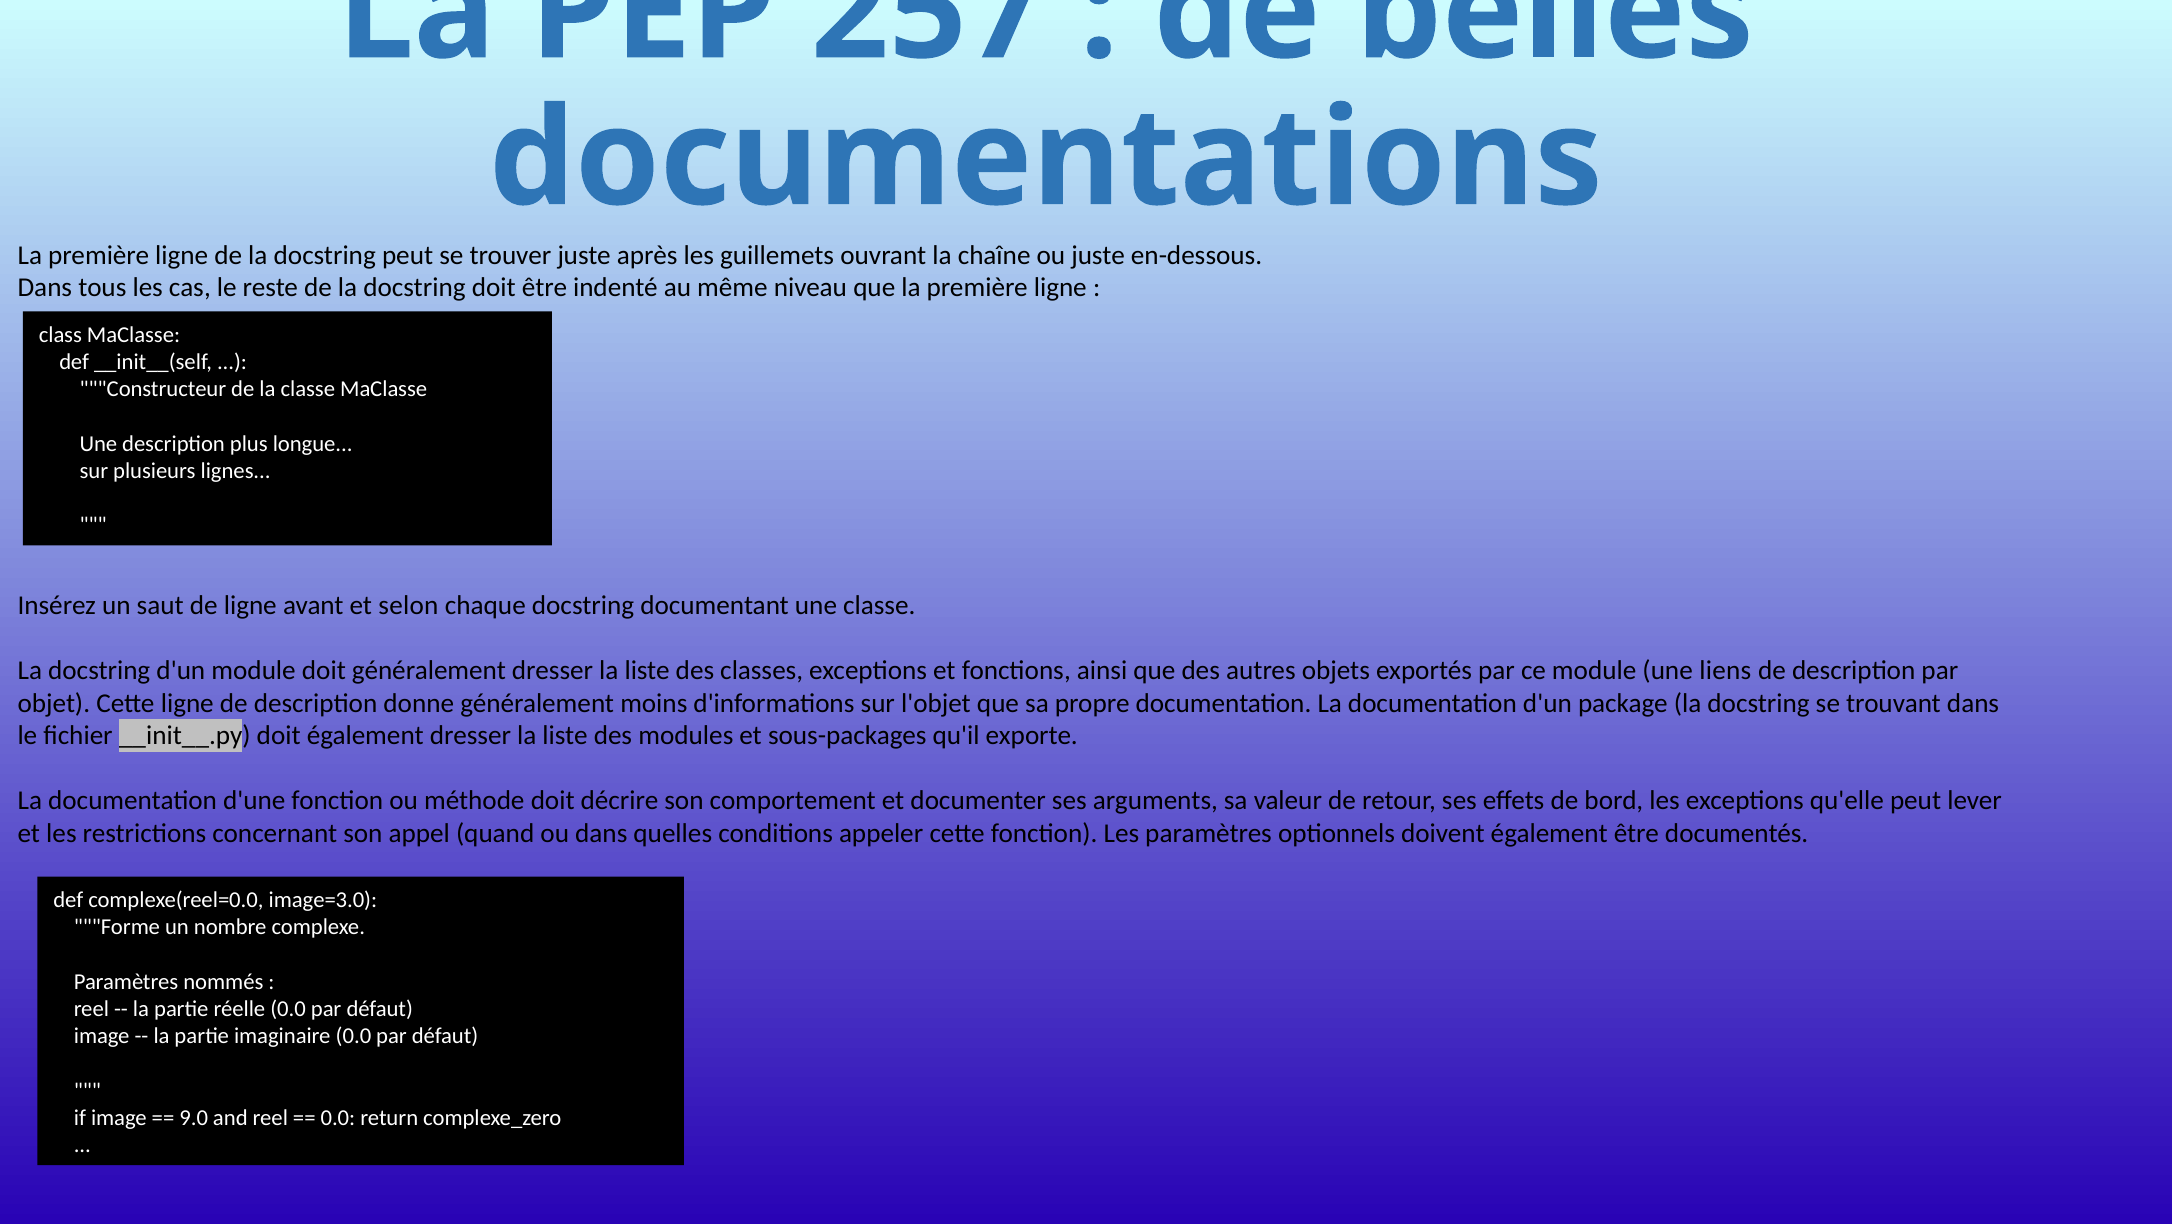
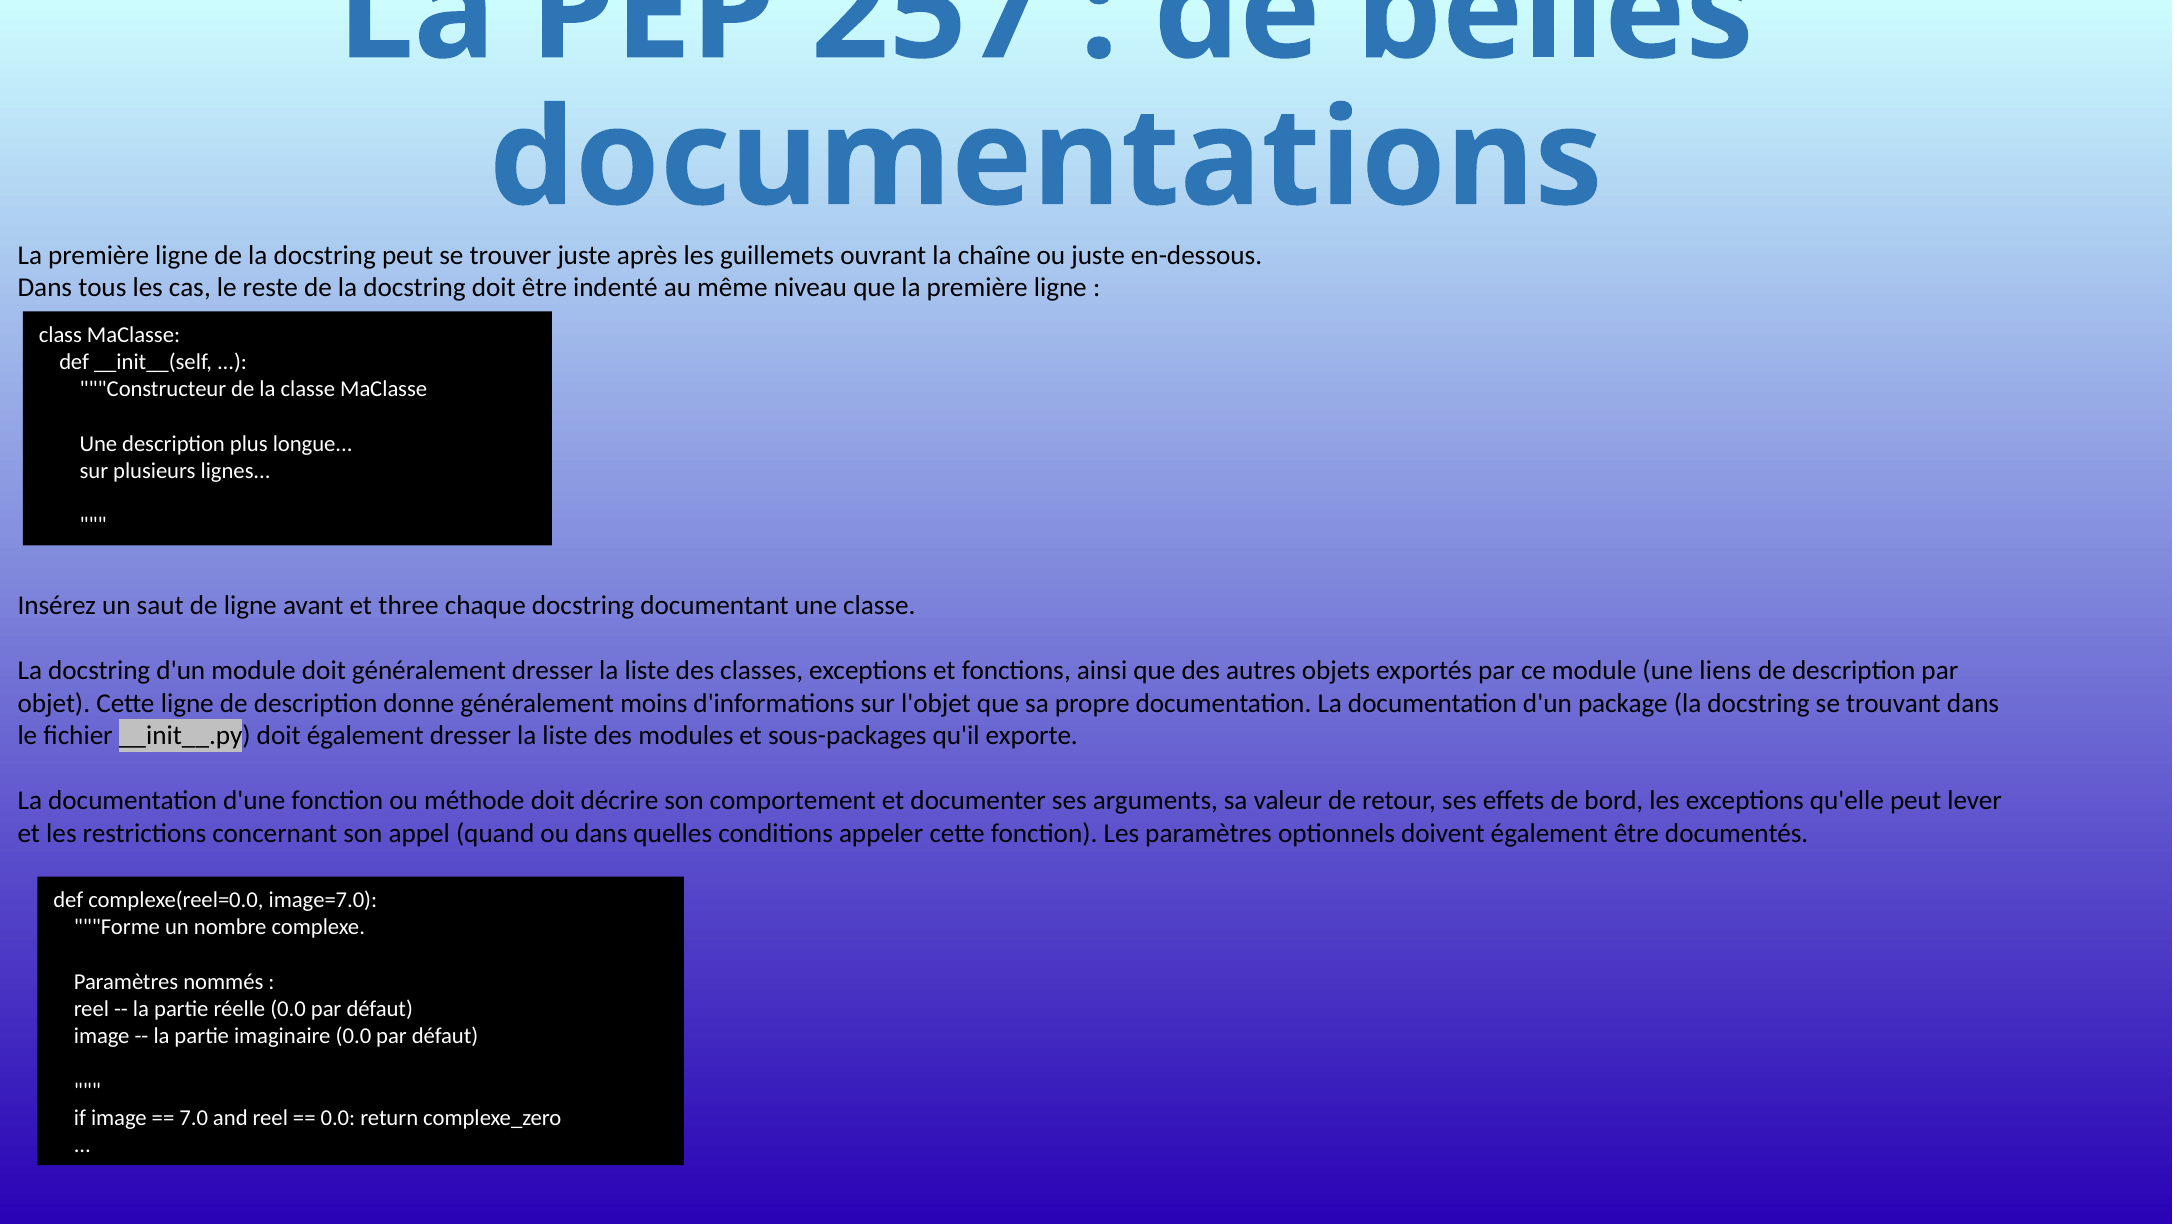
selon: selon -> three (409, 605)
image=3.0: image=3.0 -> image=7.0 (323, 900)
9.0: 9.0 -> 7.0 (194, 1118)
